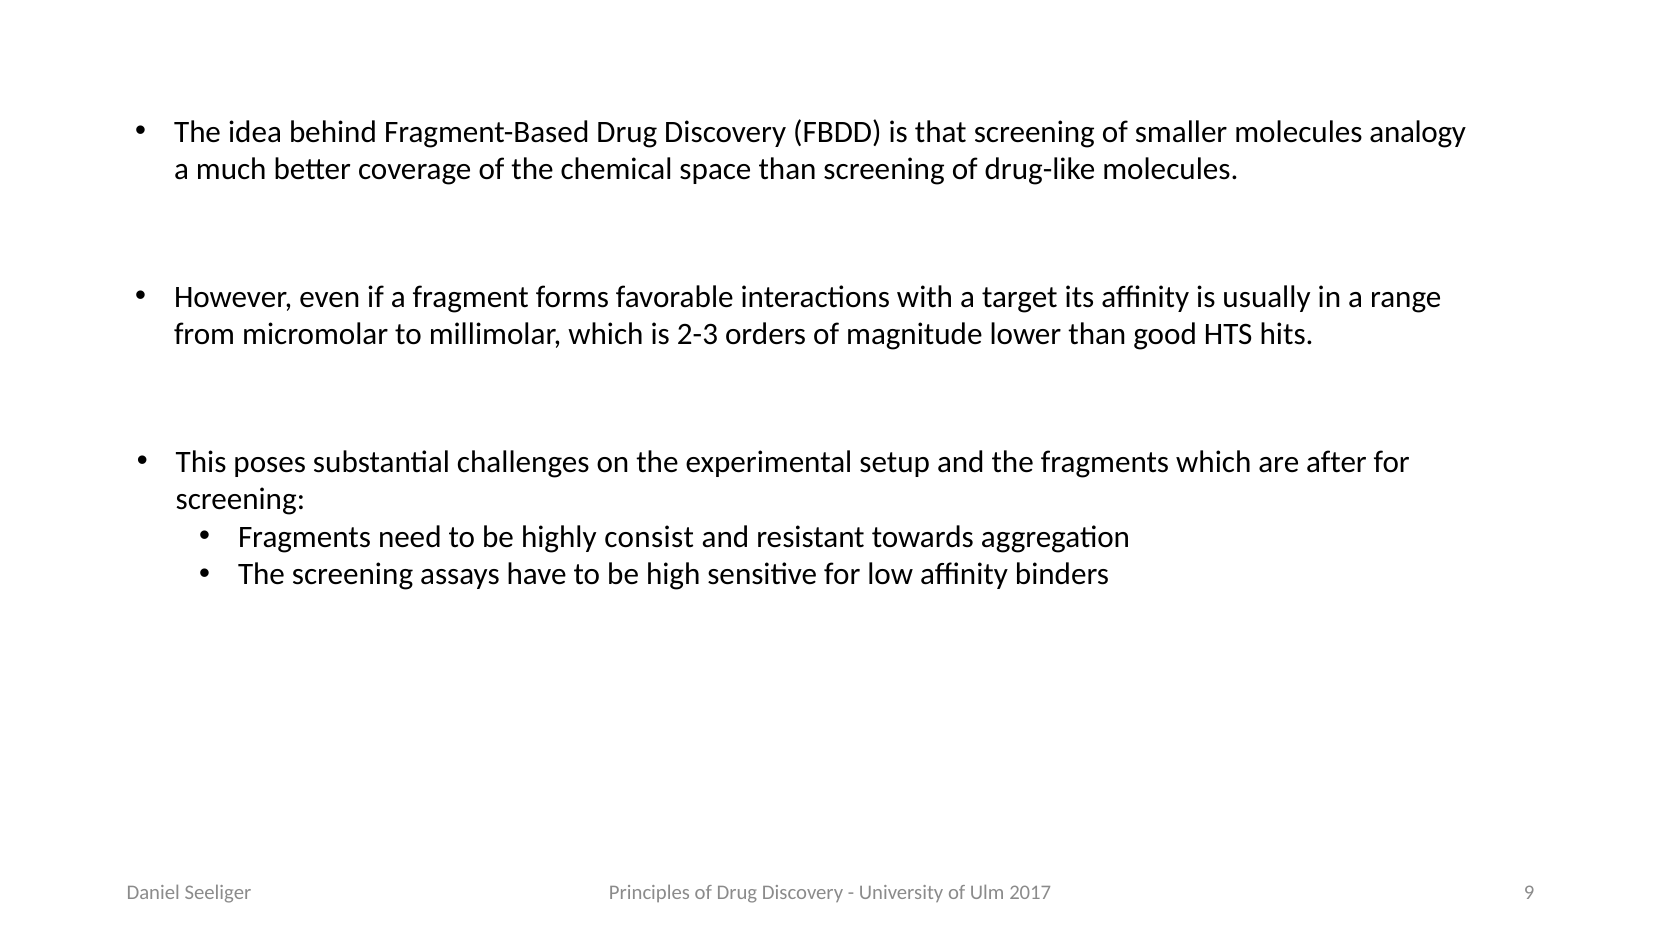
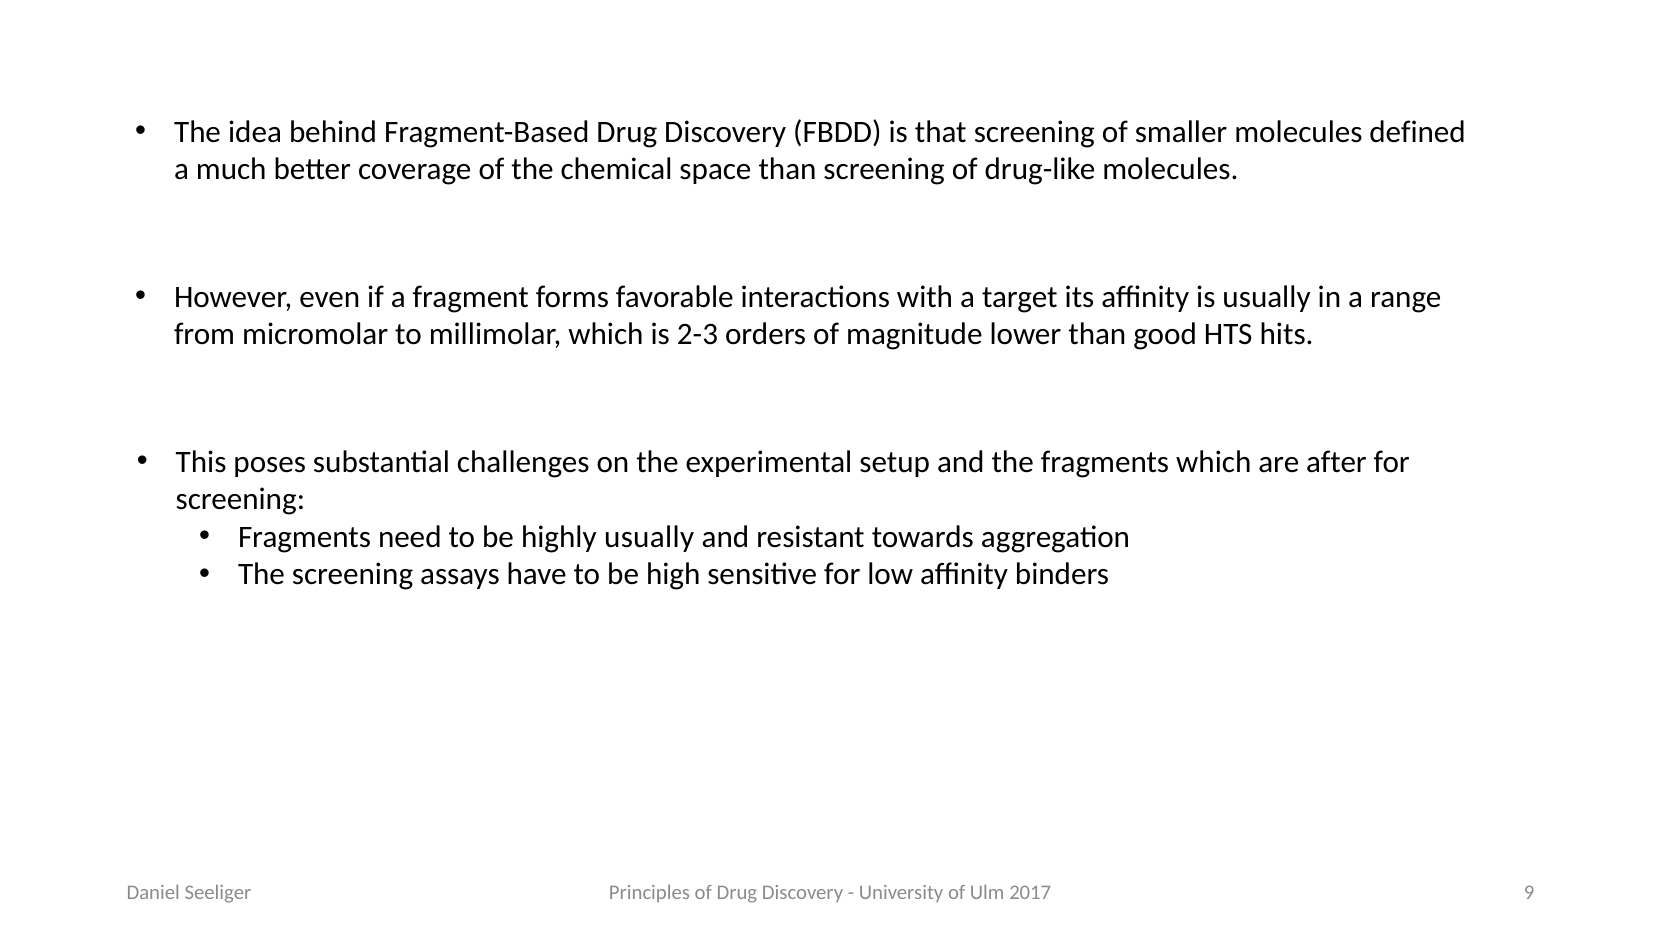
analogy: analogy -> defined (1418, 132)
highly consist: consist -> usually (649, 537)
